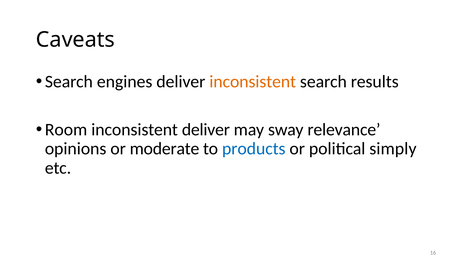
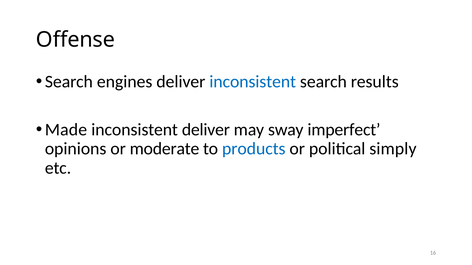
Caveats: Caveats -> Offense (76, 40)
inconsistent colour: orange -> blue (253, 82)
Room: Room -> Made (66, 130)
relevance: relevance -> imperfect (344, 130)
